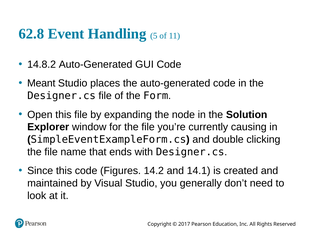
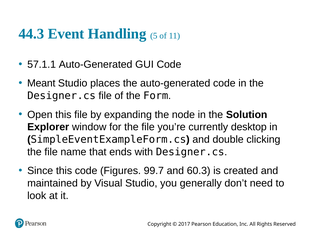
62.8: 62.8 -> 44.3 (31, 34)
14.8.2: 14.8.2 -> 57.1.1 (42, 64)
causing: causing -> desktop (249, 127)
14.2: 14.2 -> 99.7 (154, 170)
14.1: 14.1 -> 60.3 (199, 170)
